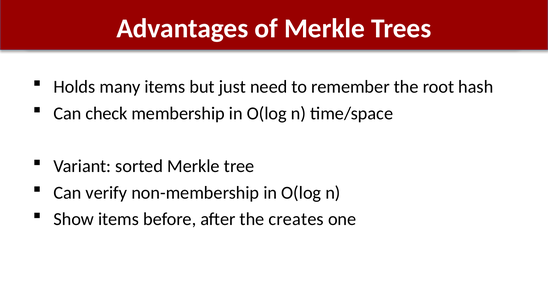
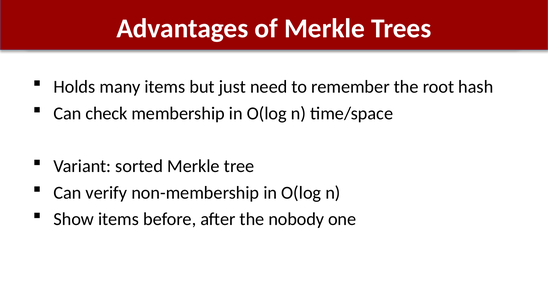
creates: creates -> nobody (296, 219)
